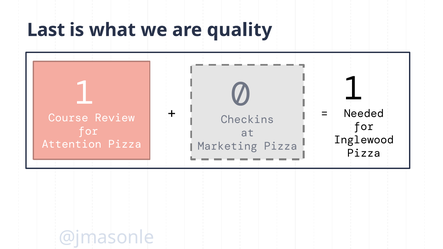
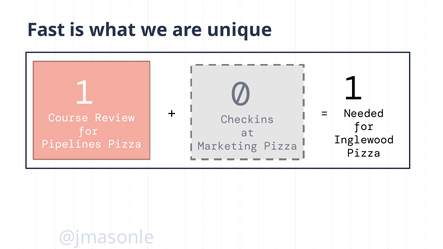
Last: Last -> Fast (46, 30)
quality: quality -> unique (239, 30)
Attention: Attention -> Pipelines (72, 144)
